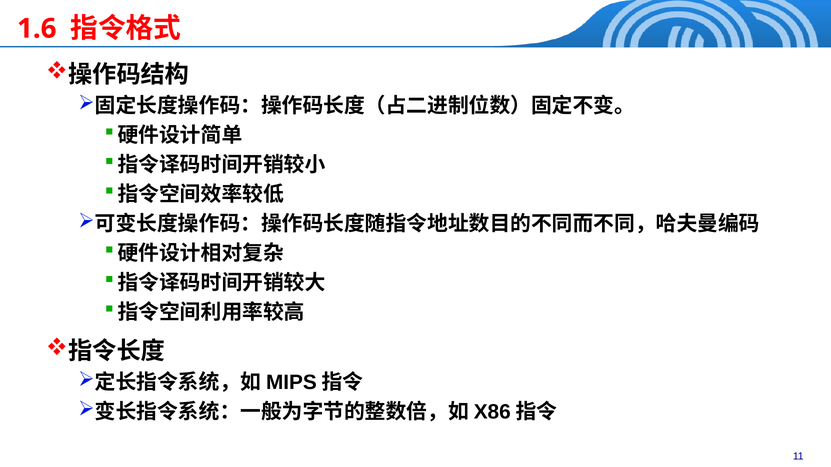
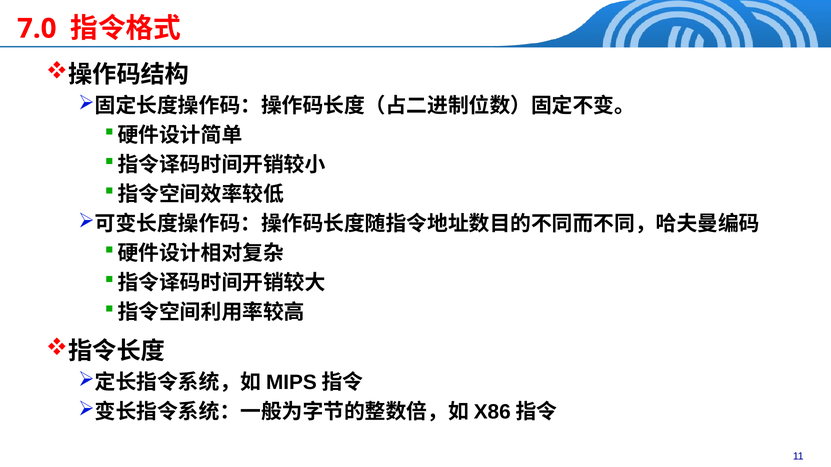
1.6: 1.6 -> 7.0 (37, 29)
